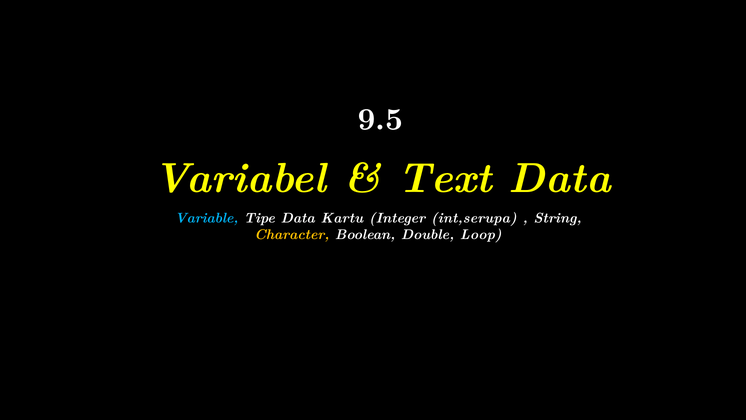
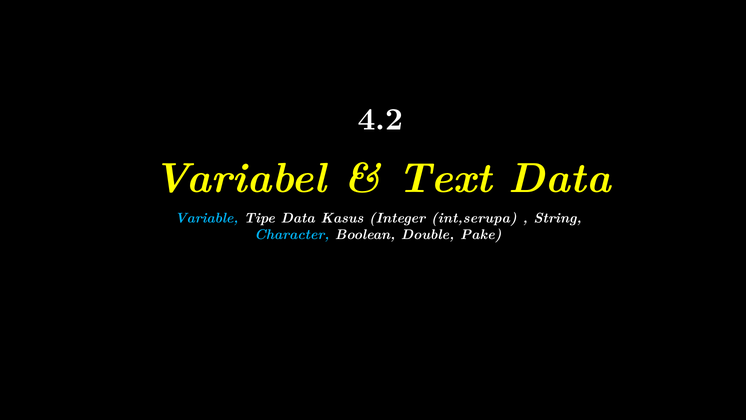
9.5: 9.5 -> 4.2 (380, 120)
Kartu: Kartu -> Kasus (342, 218)
Character colour: yellow -> light blue (292, 235)
Loop: Loop -> Pake (481, 235)
